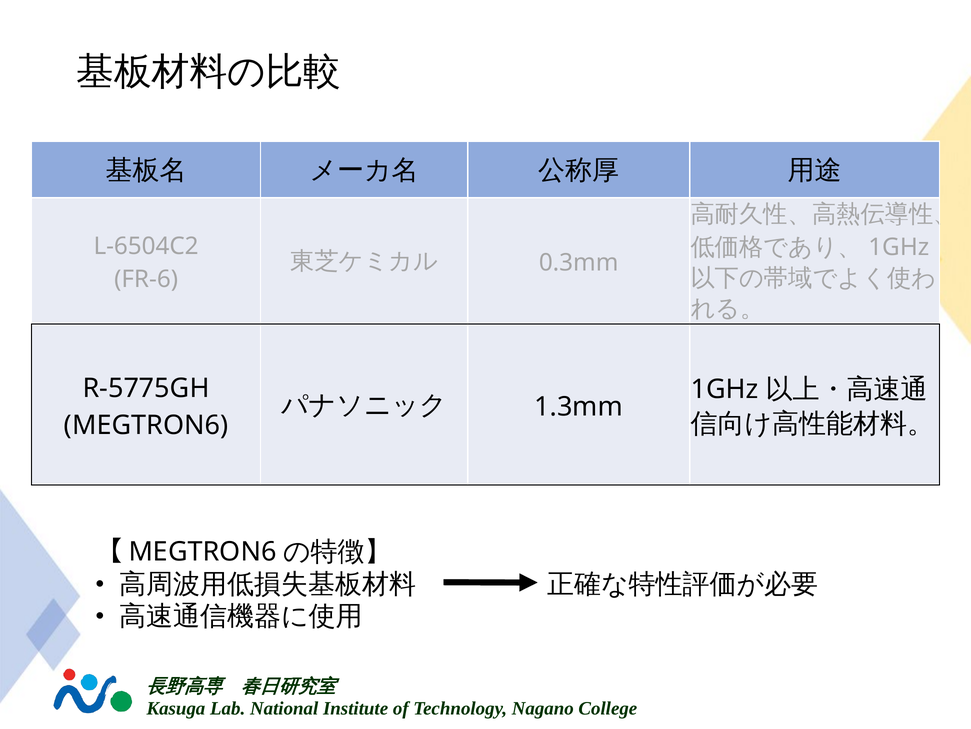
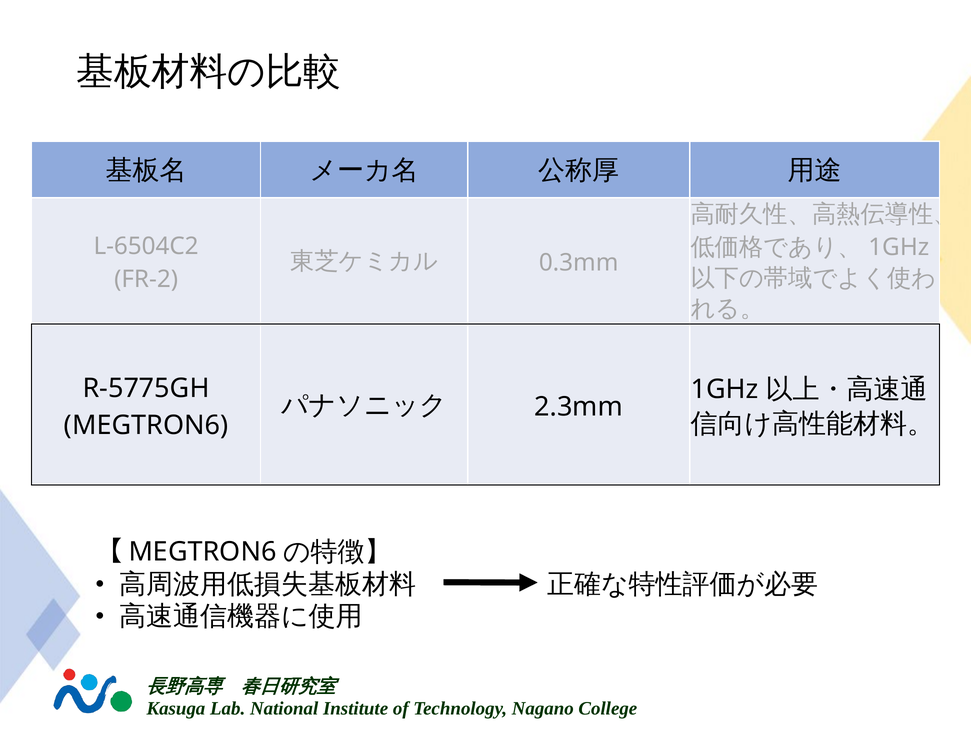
FR-6: FR-6 -> FR-2 (146, 279)
1.3mm: 1.3mm -> 2.3mm (579, 406)
